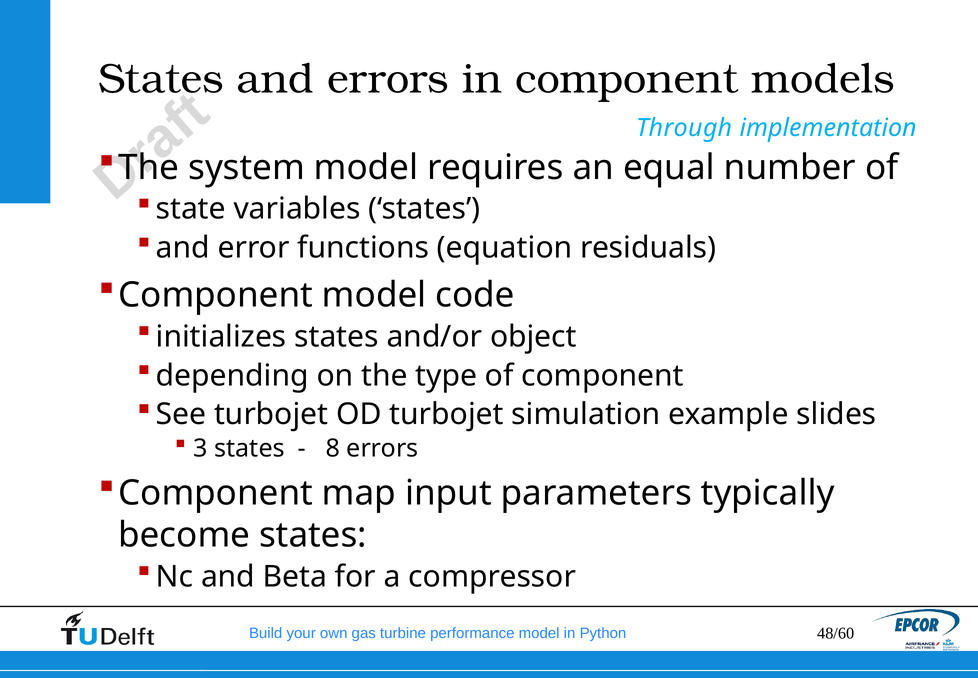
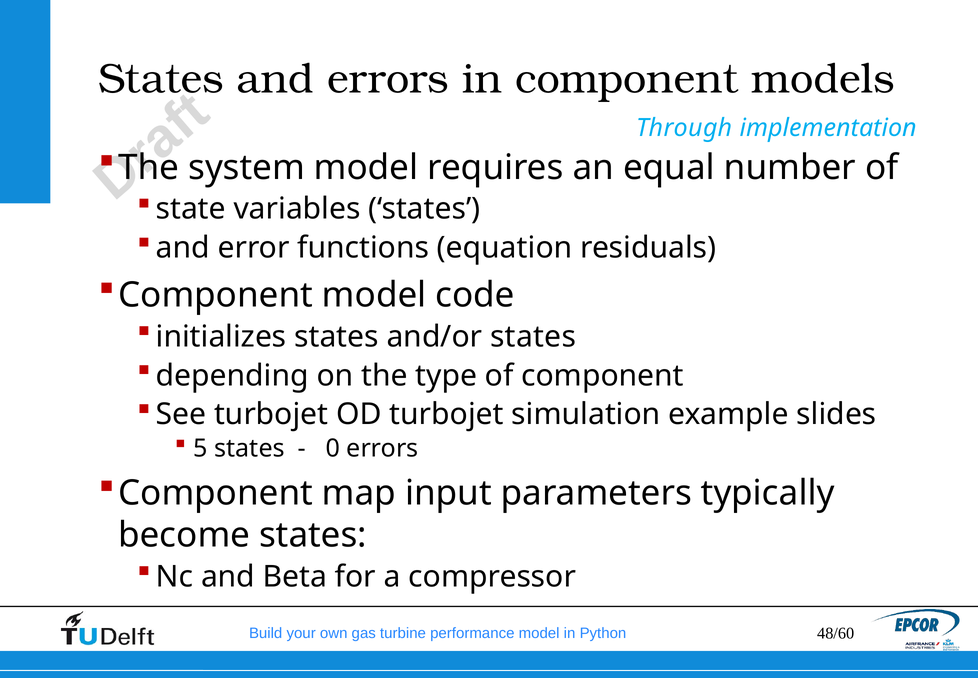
and/or object: object -> states (533, 336)
3: 3 -> 5 (201, 448)
8: 8 -> 0 (333, 448)
